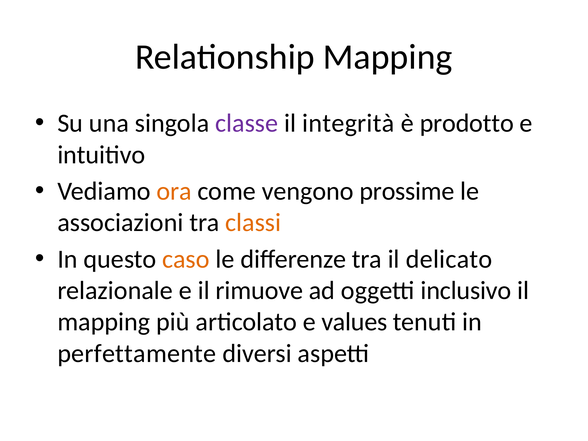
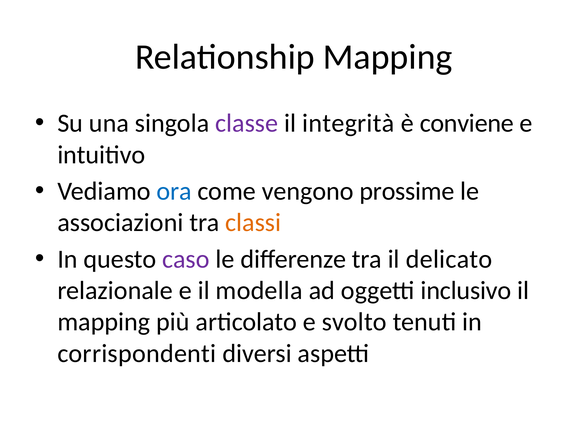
prodotto: prodotto -> conviene (467, 123)
ora colour: orange -> blue (174, 191)
caso colour: orange -> purple (186, 259)
rimuove: rimuove -> modella (259, 291)
values: values -> svolto (354, 322)
perfettamente: perfettamente -> corrispondenti (137, 353)
